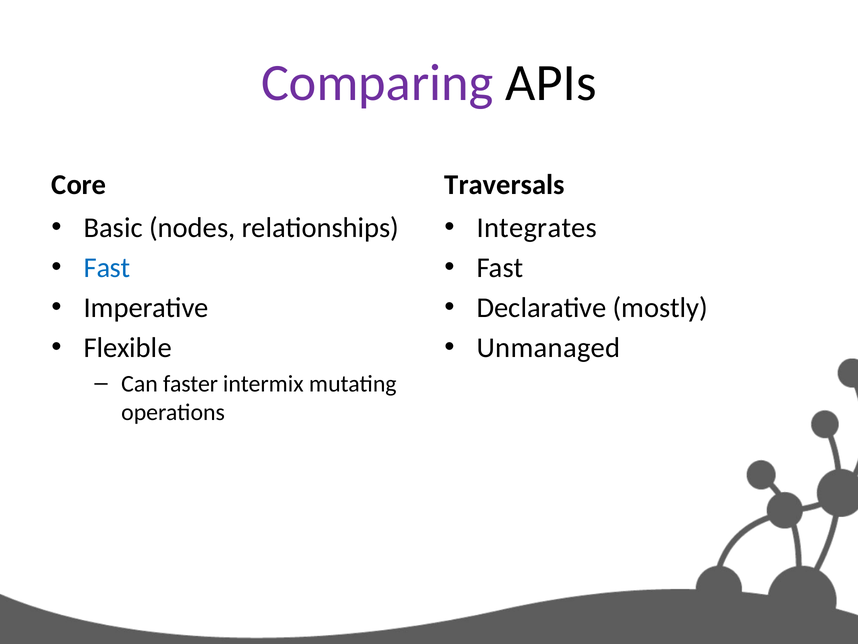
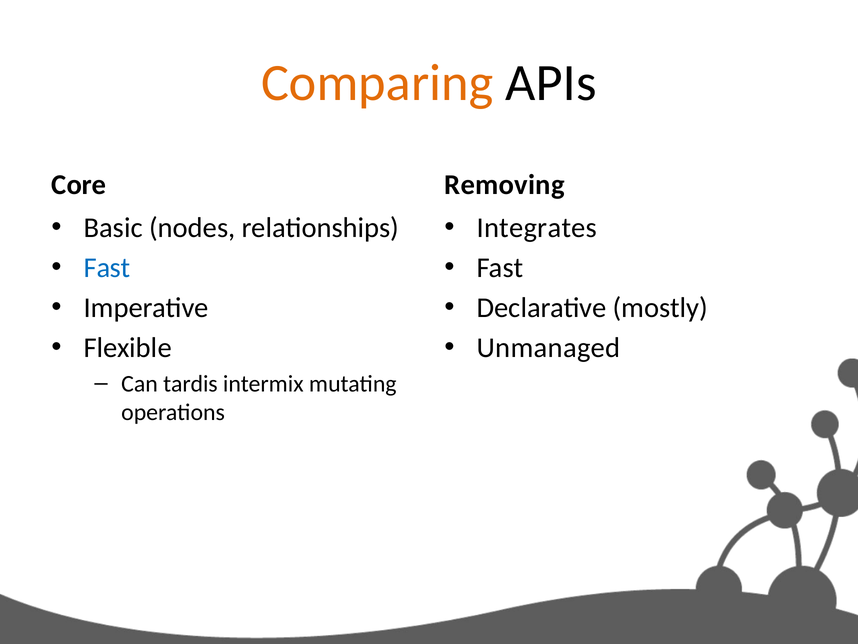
Comparing colour: purple -> orange (377, 83)
Traversals: Traversals -> Removing (505, 185)
faster: faster -> tardis (190, 383)
